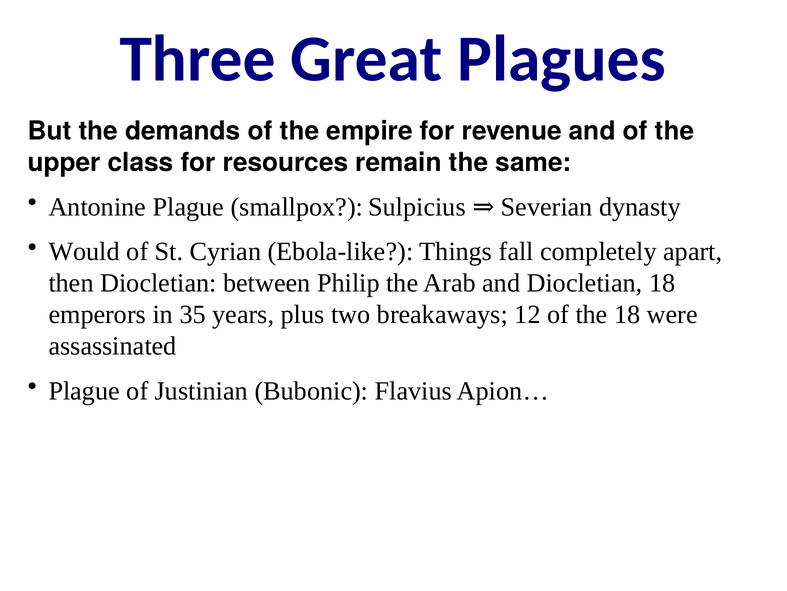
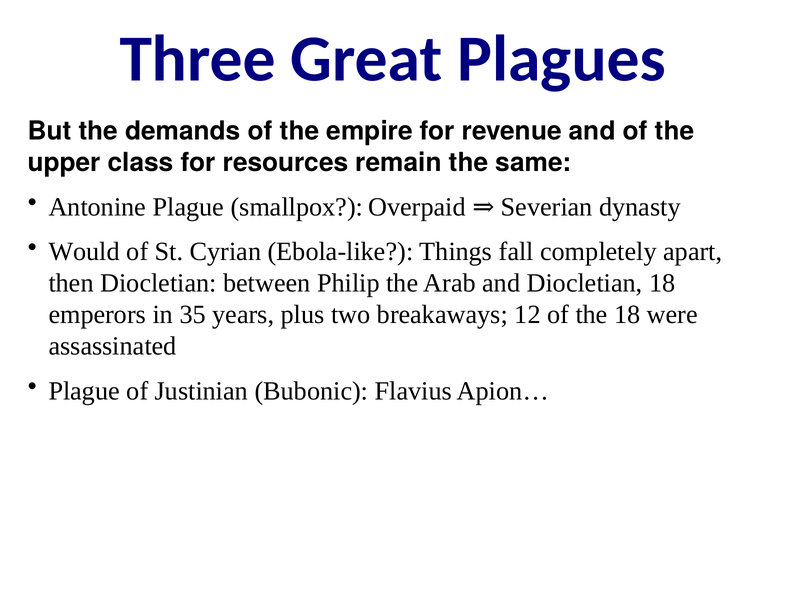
Sulpicius: Sulpicius -> Overpaid (417, 207)
